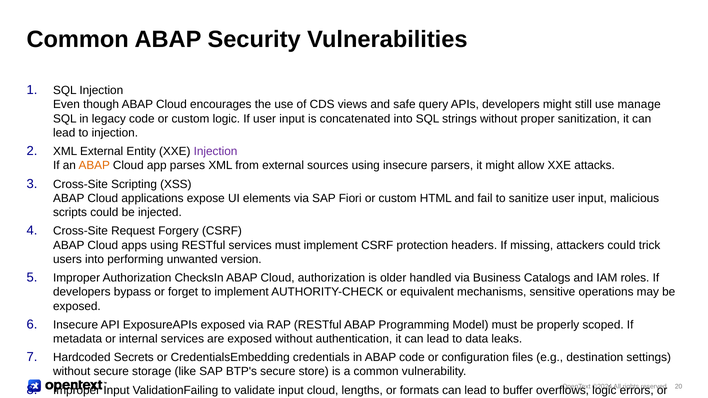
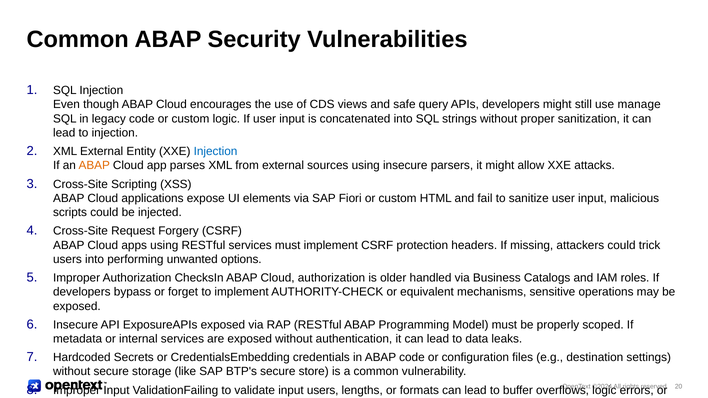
Injection colour: purple -> blue (216, 152)
version: version -> options (241, 259)
input cloud: cloud -> users (323, 390)
